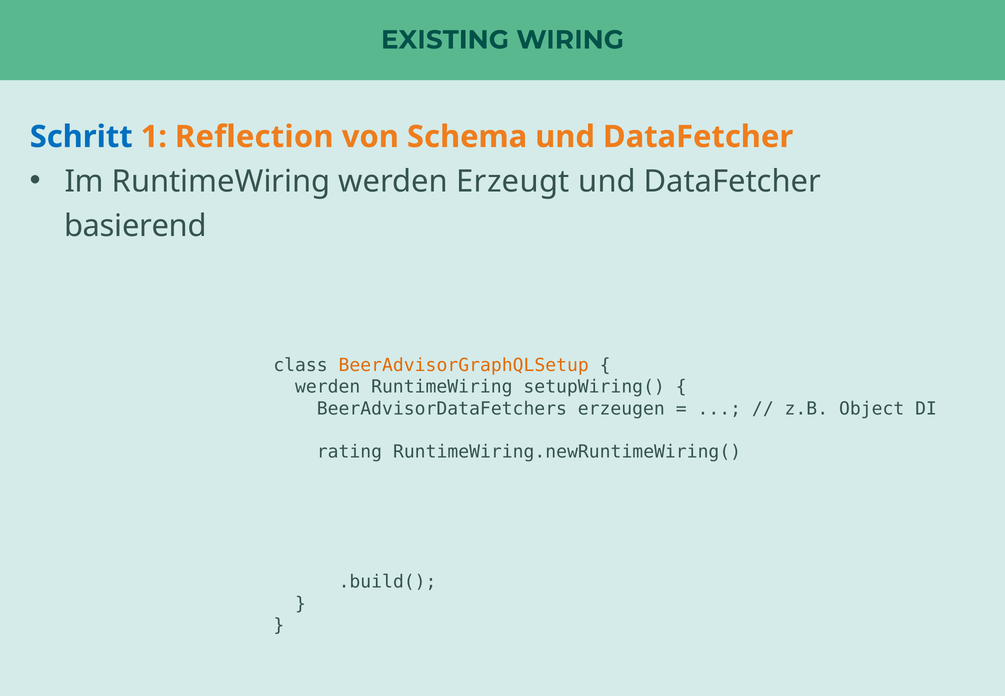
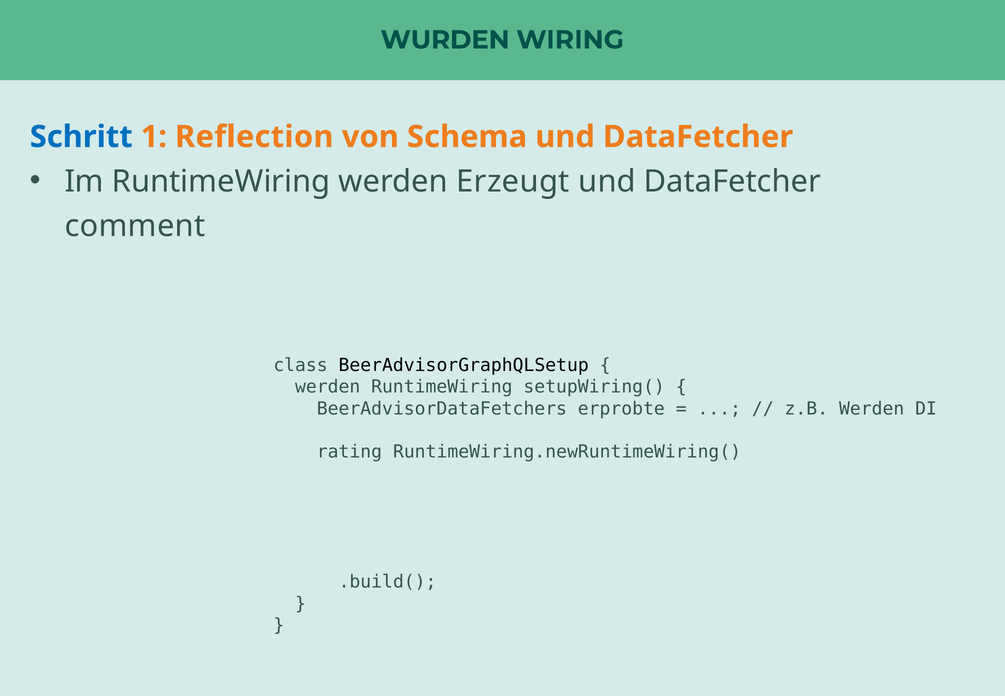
EXISTING: EXISTING -> WURDEN (445, 40)
basierend: basierend -> comment (135, 226)
BeerAdvisorGraphQLSetup colour: orange -> black (464, 365)
erzeugen: erzeugen -> erprobte (621, 408)
z.B Object: Object -> Werden (872, 408)
